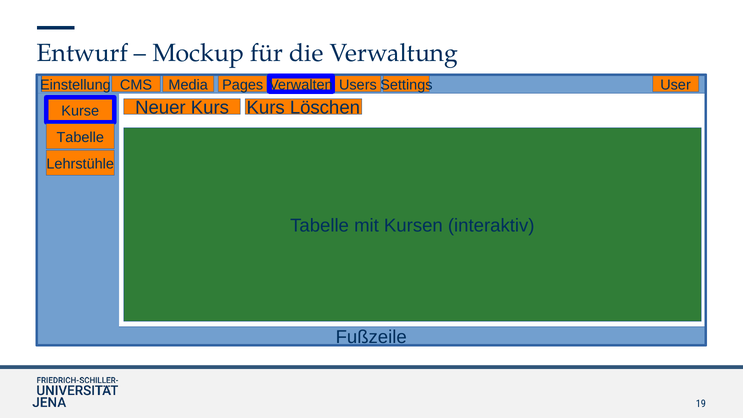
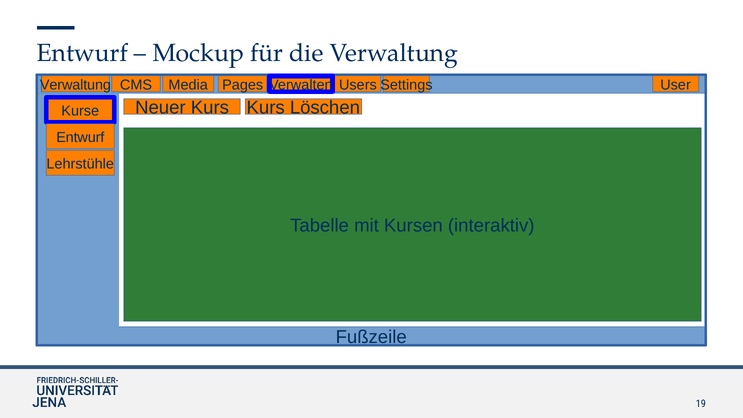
Einstellung: Einstellung -> Verwaltung (75, 85)
Tabelle: Tabelle -> Entwurf (80, 137)
